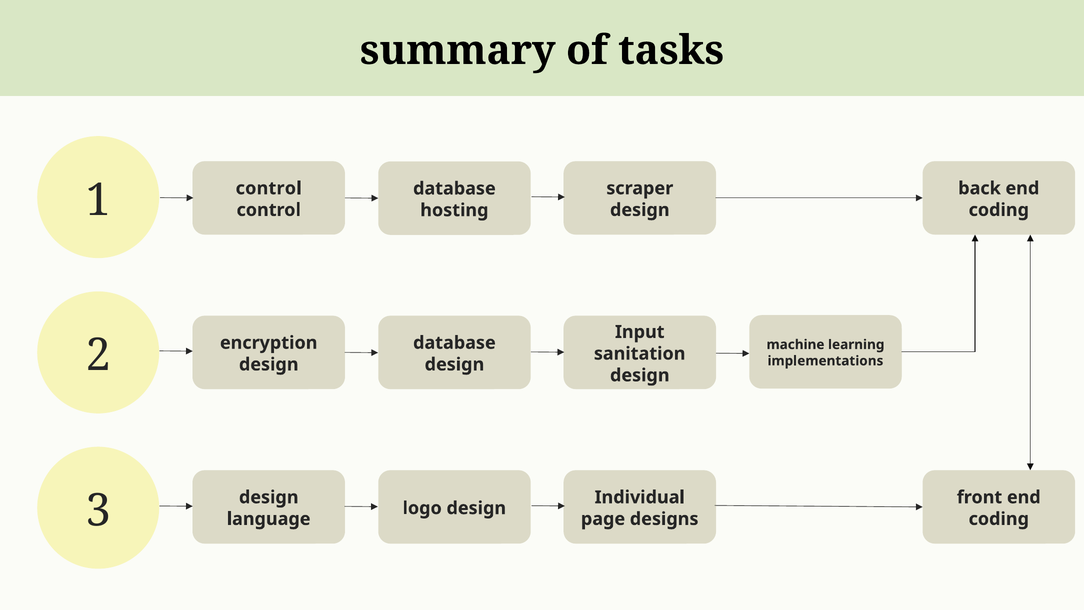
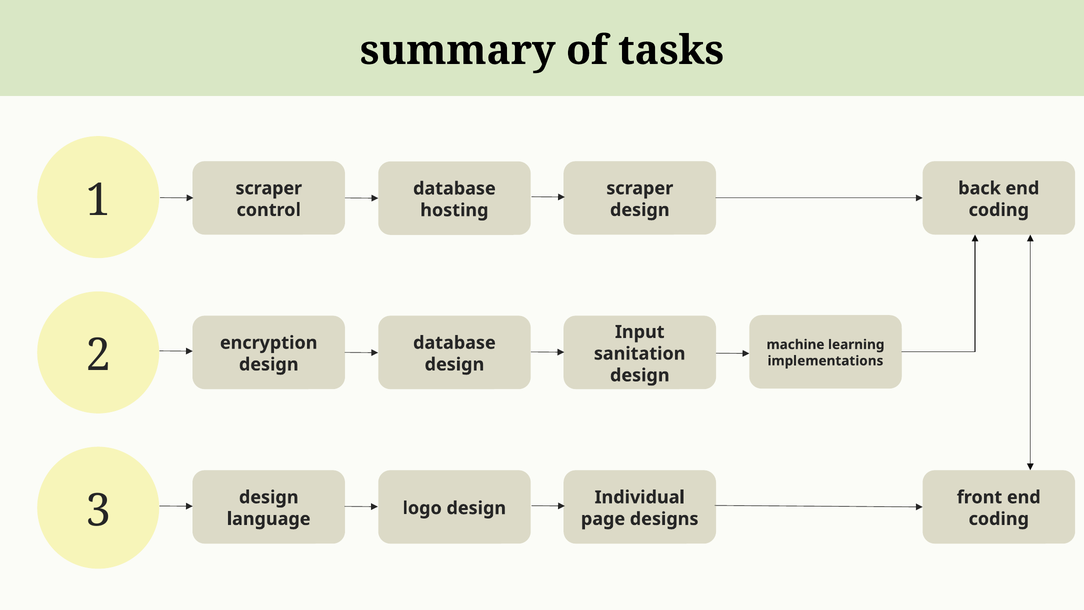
control: control -> scraper (269, 188)
